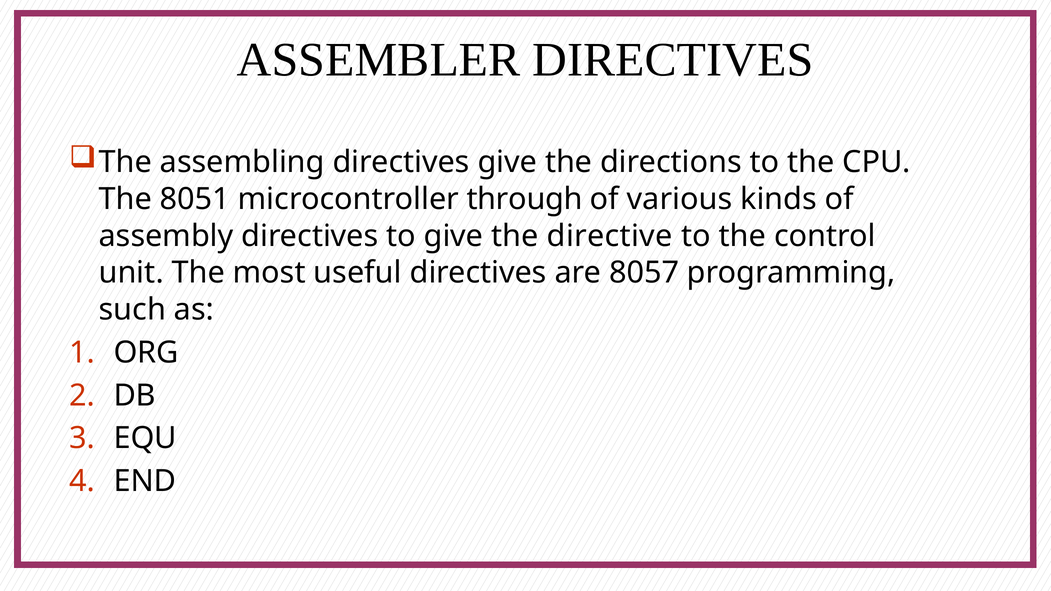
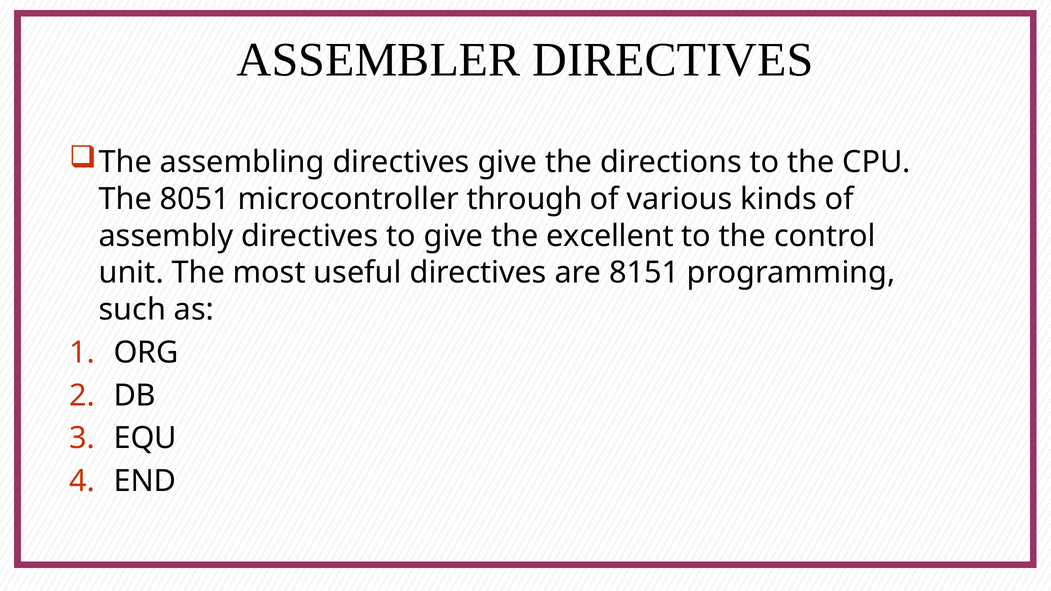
directive: directive -> excellent (610, 236)
8057: 8057 -> 8151 (644, 273)
